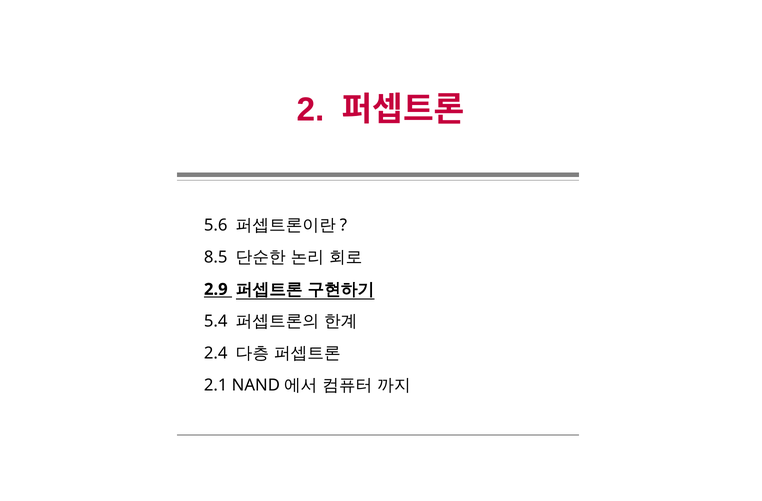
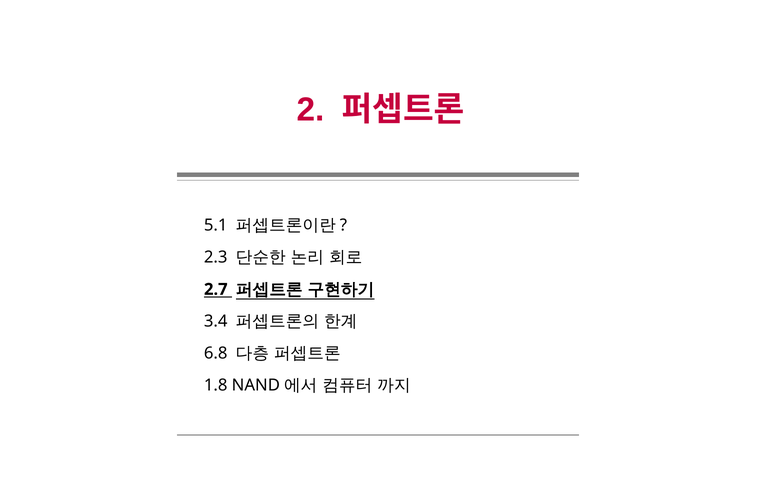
5.6: 5.6 -> 5.1 (216, 225)
8.5: 8.5 -> 2.3 (216, 257)
2.9: 2.9 -> 2.7 (216, 289)
5.4: 5.4 -> 3.4 (216, 321)
2.4: 2.4 -> 6.8 (216, 353)
2.1: 2.1 -> 1.8 (216, 385)
